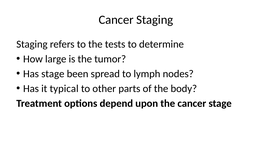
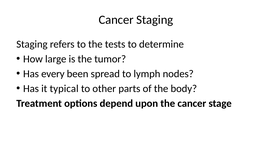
Has stage: stage -> every (53, 74)
